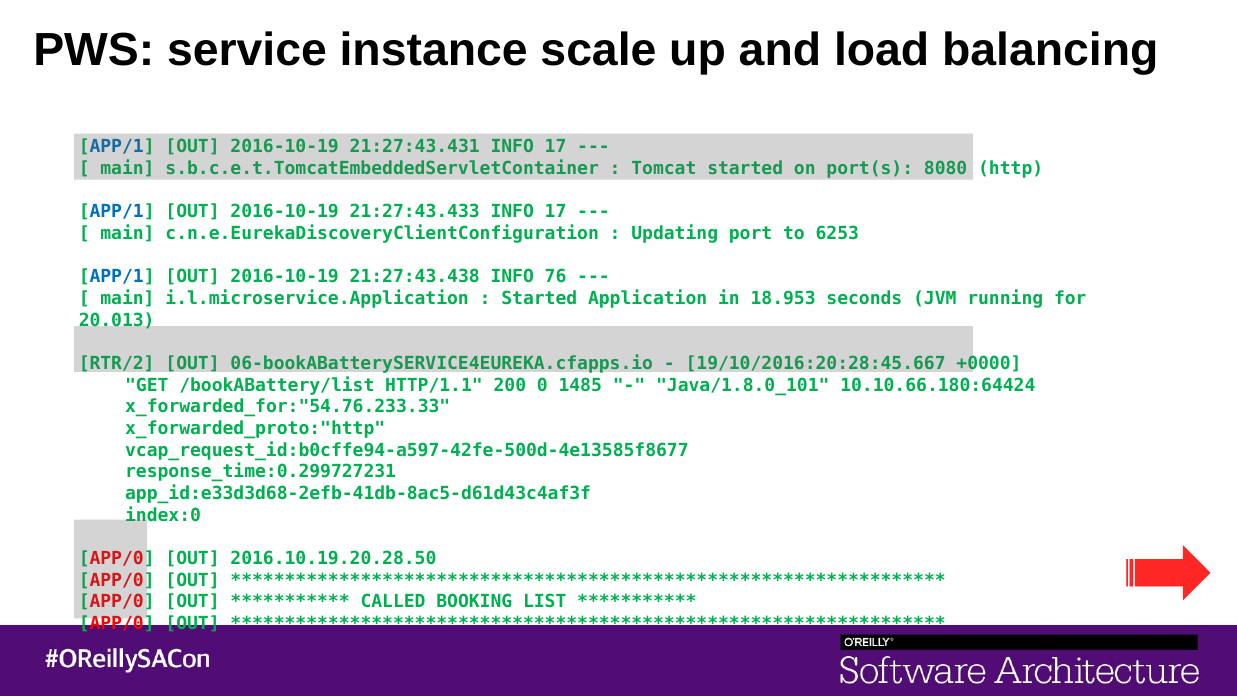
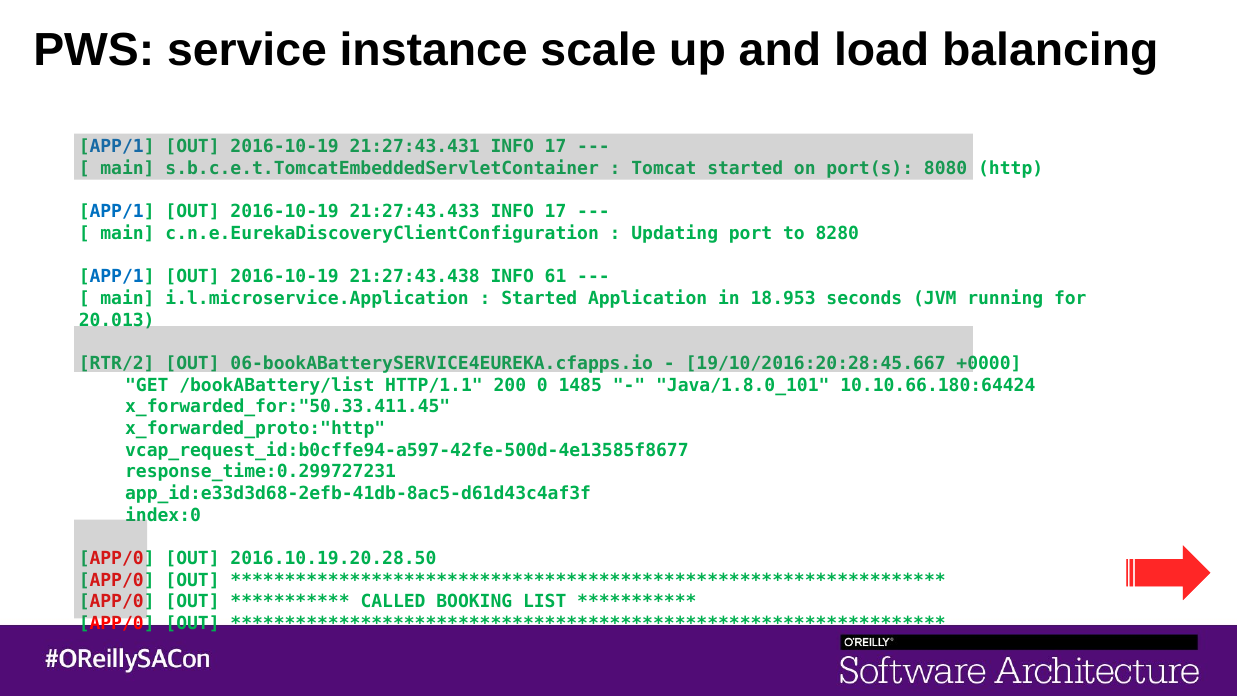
6253: 6253 -> 8280 (837, 233)
76: 76 -> 61 (556, 277)
x_forwarded_for:"54.76.233.33: x_forwarded_for:"54.76.233.33 -> x_forwarded_for:"50.33.411.45 (288, 407)
